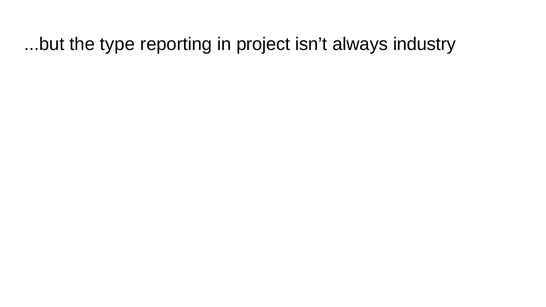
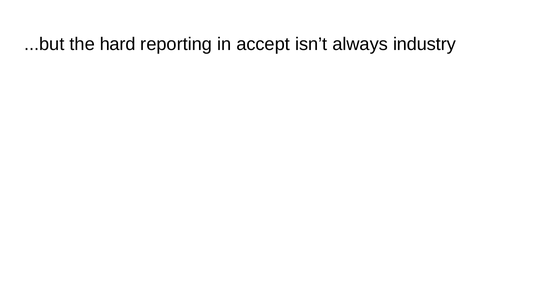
type: type -> hard (118, 44)
project: project -> accept (263, 44)
